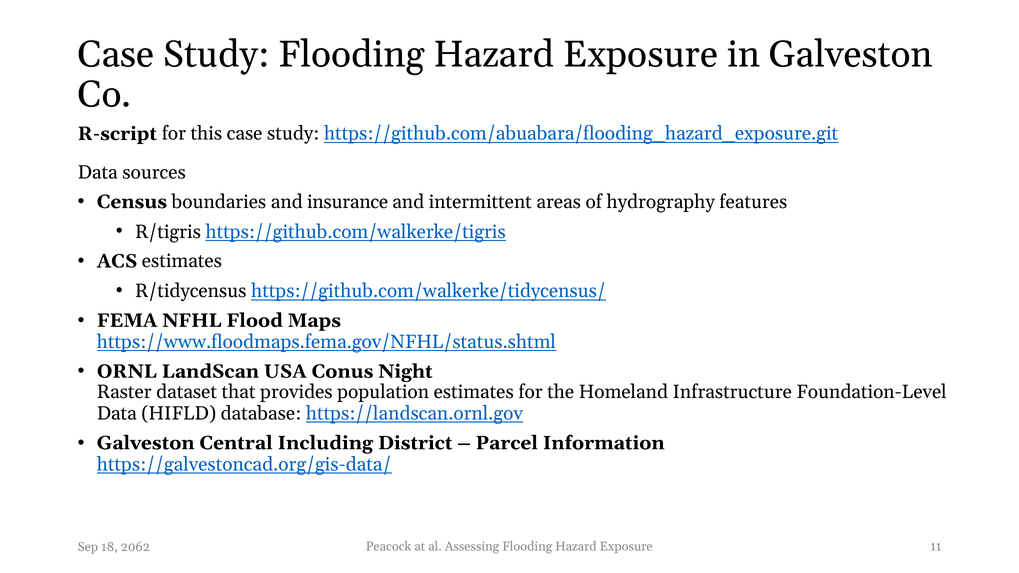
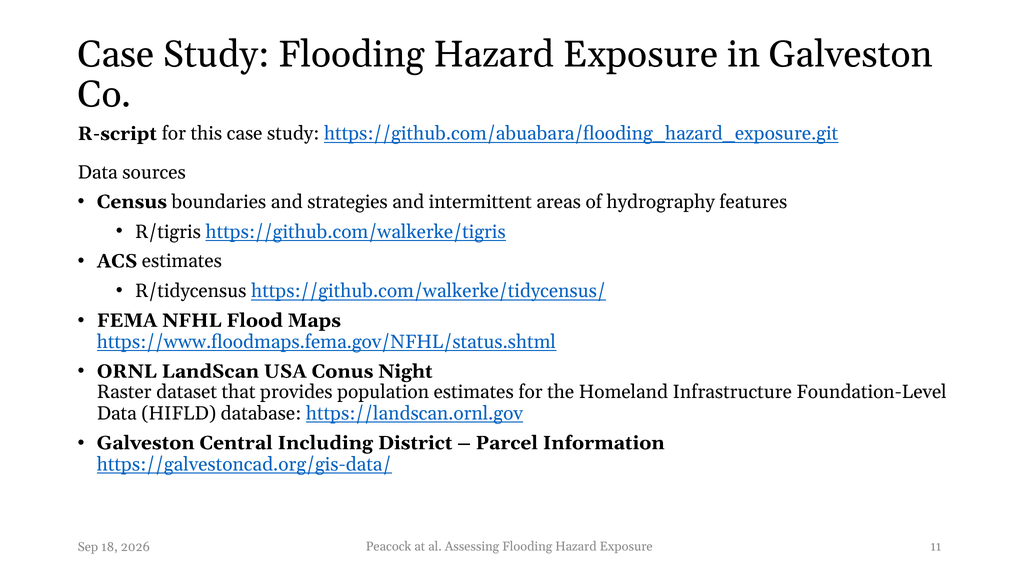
insurance: insurance -> strategies (348, 202)
2062: 2062 -> 2026 (135, 547)
